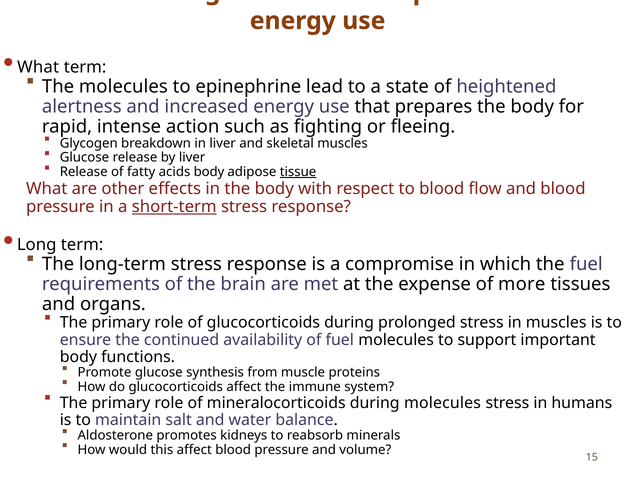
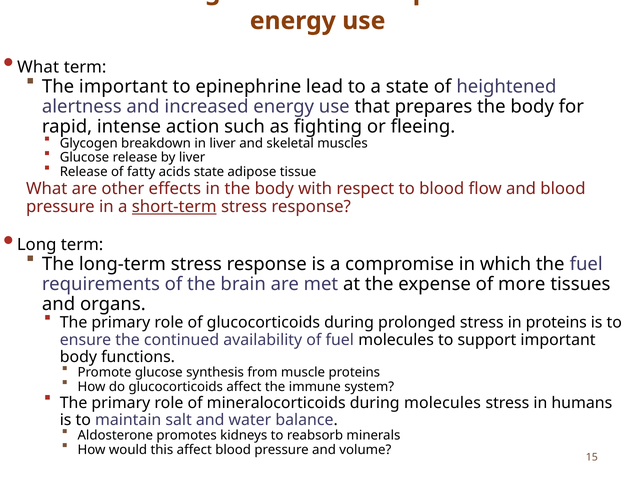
The molecules: molecules -> important (123, 87)
acids body: body -> state (209, 172)
tissue underline: present -> none (298, 172)
in muscles: muscles -> proteins (556, 323)
